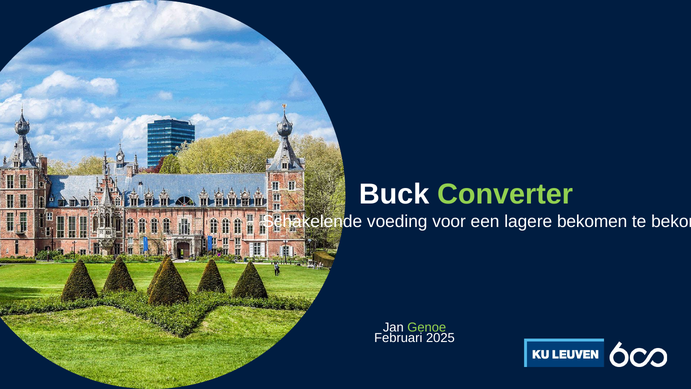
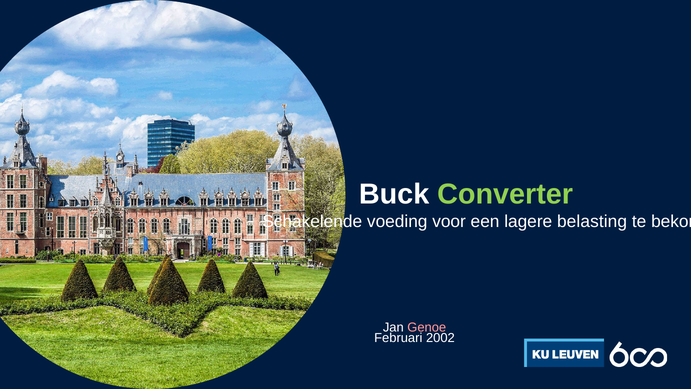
lagere bekomen: bekomen -> belasting (592, 221)
Genoe colour: light green -> pink (427, 327)
2025: 2025 -> 2002 (440, 338)
